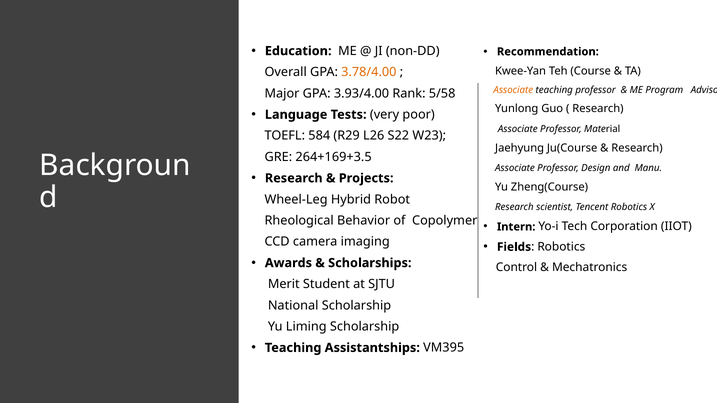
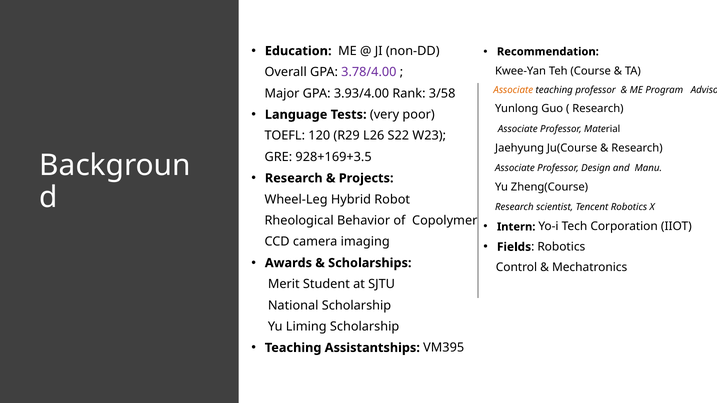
3.78/4.00 colour: orange -> purple (369, 72)
5/58: 5/58 -> 3/58 (442, 93)
584: 584 -> 120 (319, 136)
264+169+3.5: 264+169+3.5 -> 928+169+3.5 (334, 157)
